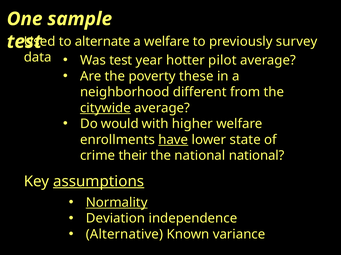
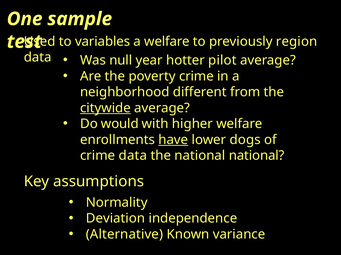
alternate: alternate -> variables (103, 42)
survey: survey -> region (297, 42)
Was test: test -> null (121, 60)
poverty these: these -> crime (196, 76)
state: state -> dogs (245, 140)
crime their: their -> data (133, 156)
assumptions underline: present -> none (99, 182)
Normality underline: present -> none (117, 203)
